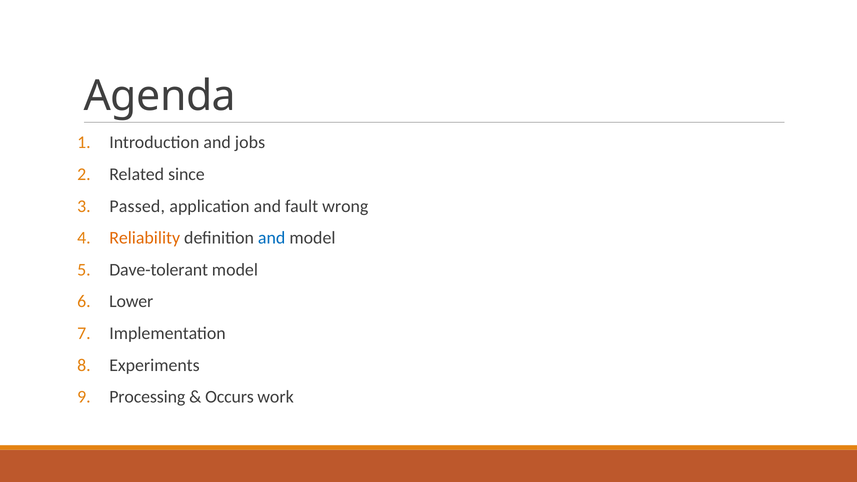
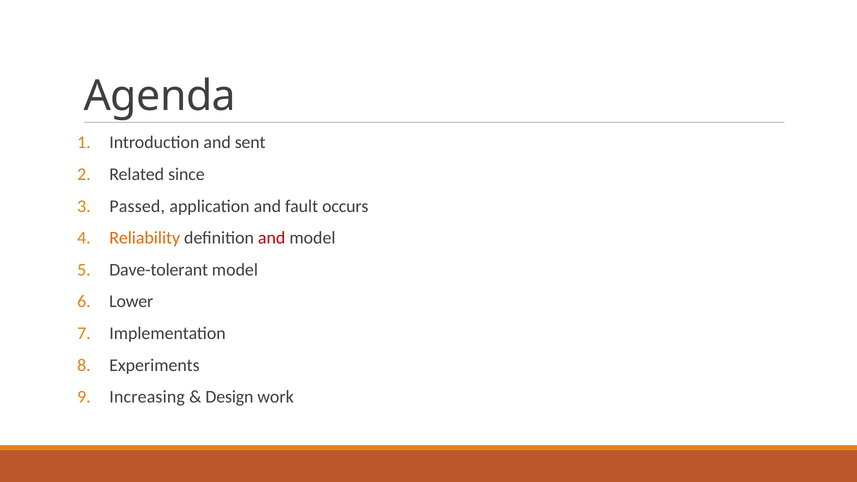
jobs: jobs -> sent (250, 143)
wrong: wrong -> occurs (345, 206)
and colour: blue -> red (272, 238)
Processing: Processing -> Increasing (147, 397)
Occurs: Occurs -> Design (229, 397)
